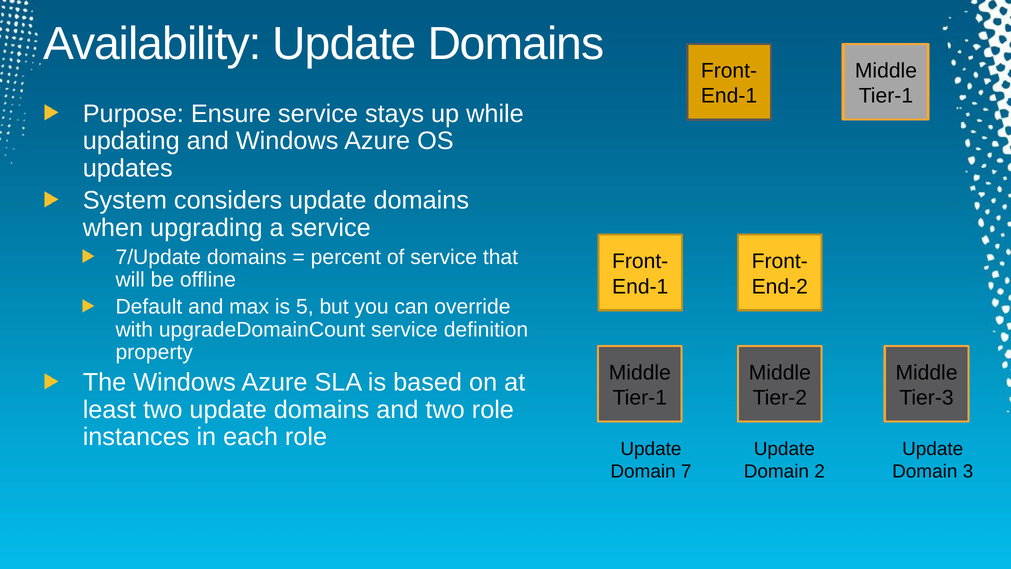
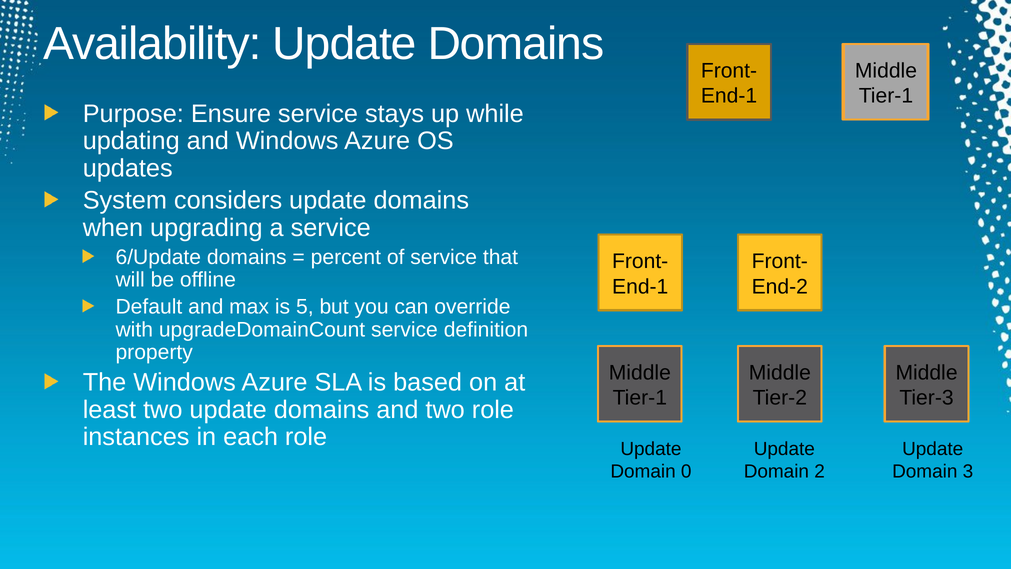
7/Update: 7/Update -> 6/Update (158, 257)
7: 7 -> 0 (686, 472)
